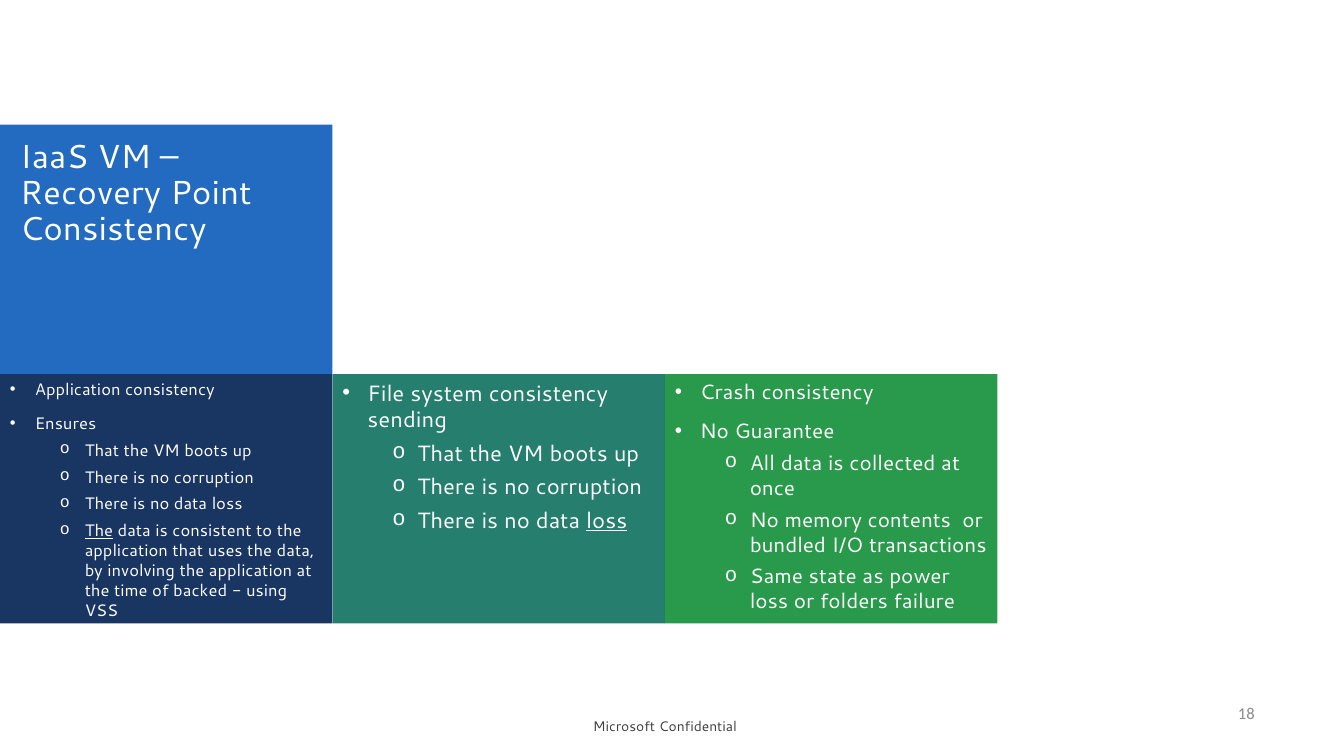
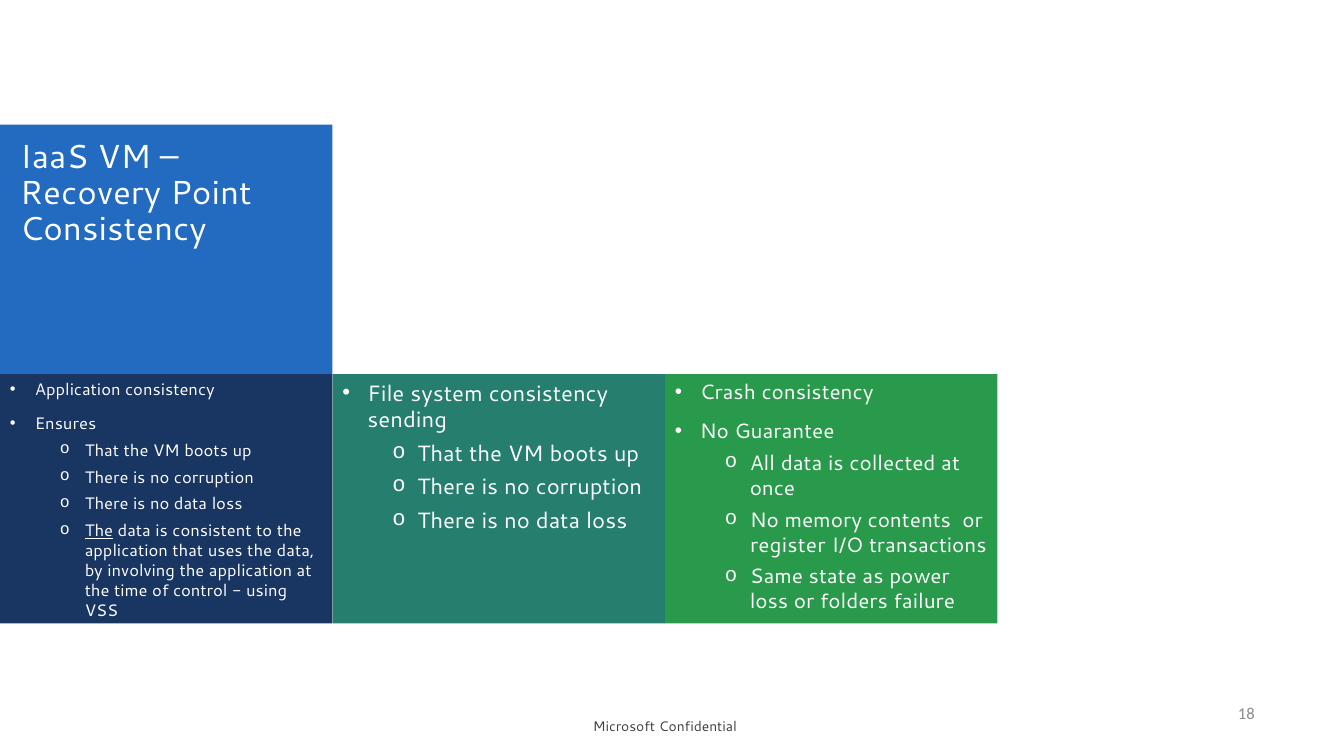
loss underline: present -> none (607, 521)
bundled: bundled -> register (788, 545)
backed: backed -> control (200, 591)
